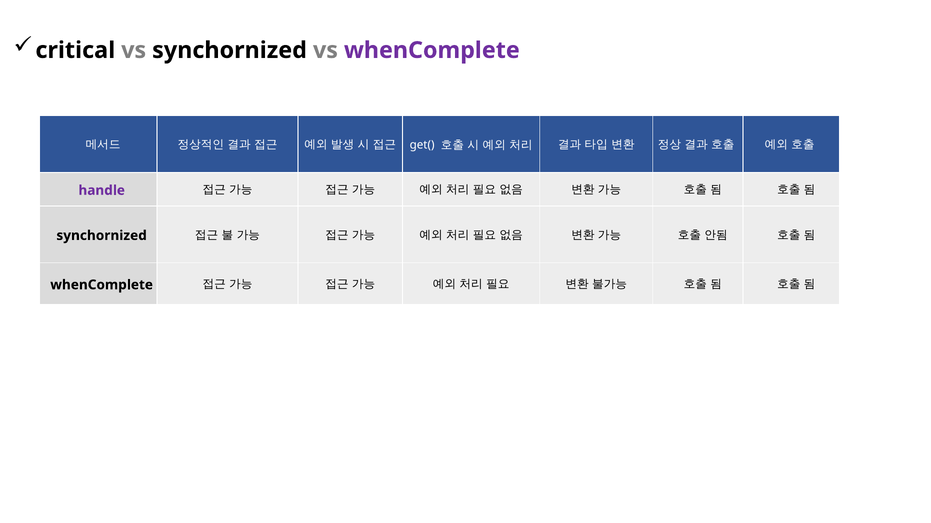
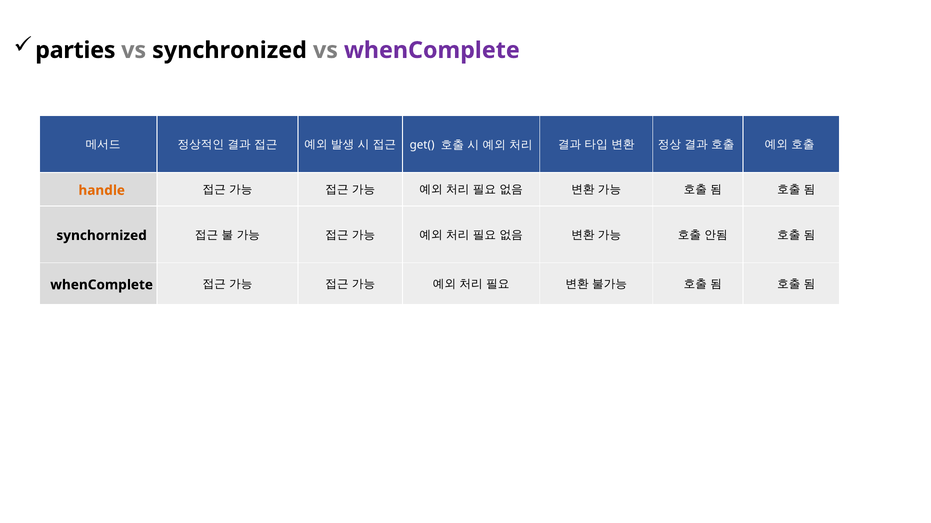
critical: critical -> parties (75, 50)
vs synchornized: synchornized -> synchronized (230, 50)
handle colour: purple -> orange (102, 191)
